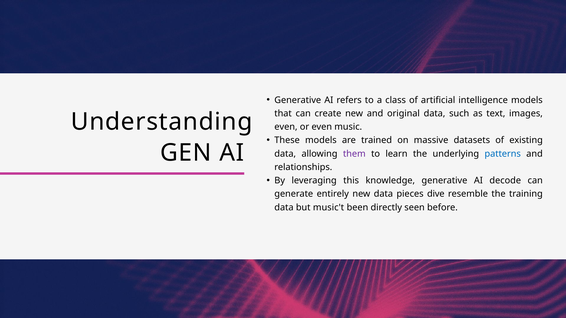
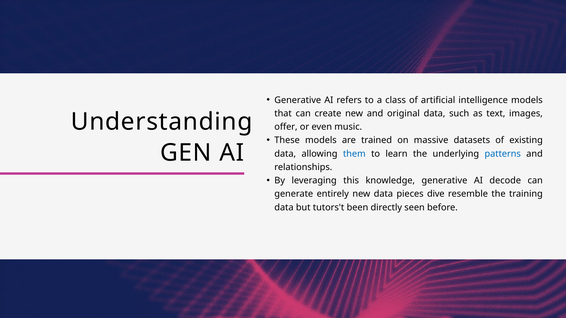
even: even -> offer (286, 127)
them colour: purple -> blue (354, 154)
music't: music't -> tutors't (329, 208)
